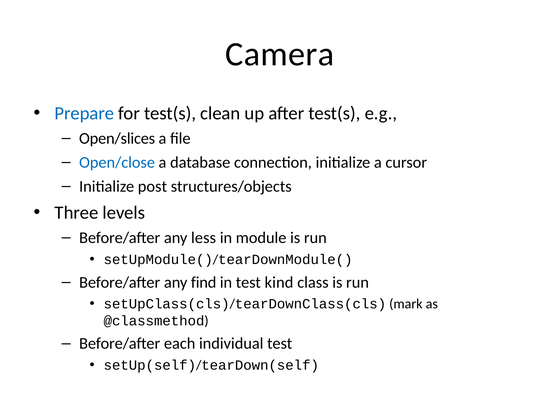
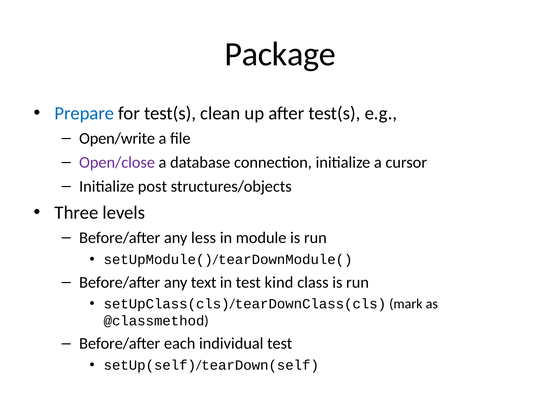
Camera: Camera -> Package (280, 54)
Open/slices: Open/slices -> Open/write (117, 139)
Open/close colour: blue -> purple (117, 162)
find: find -> text (204, 282)
